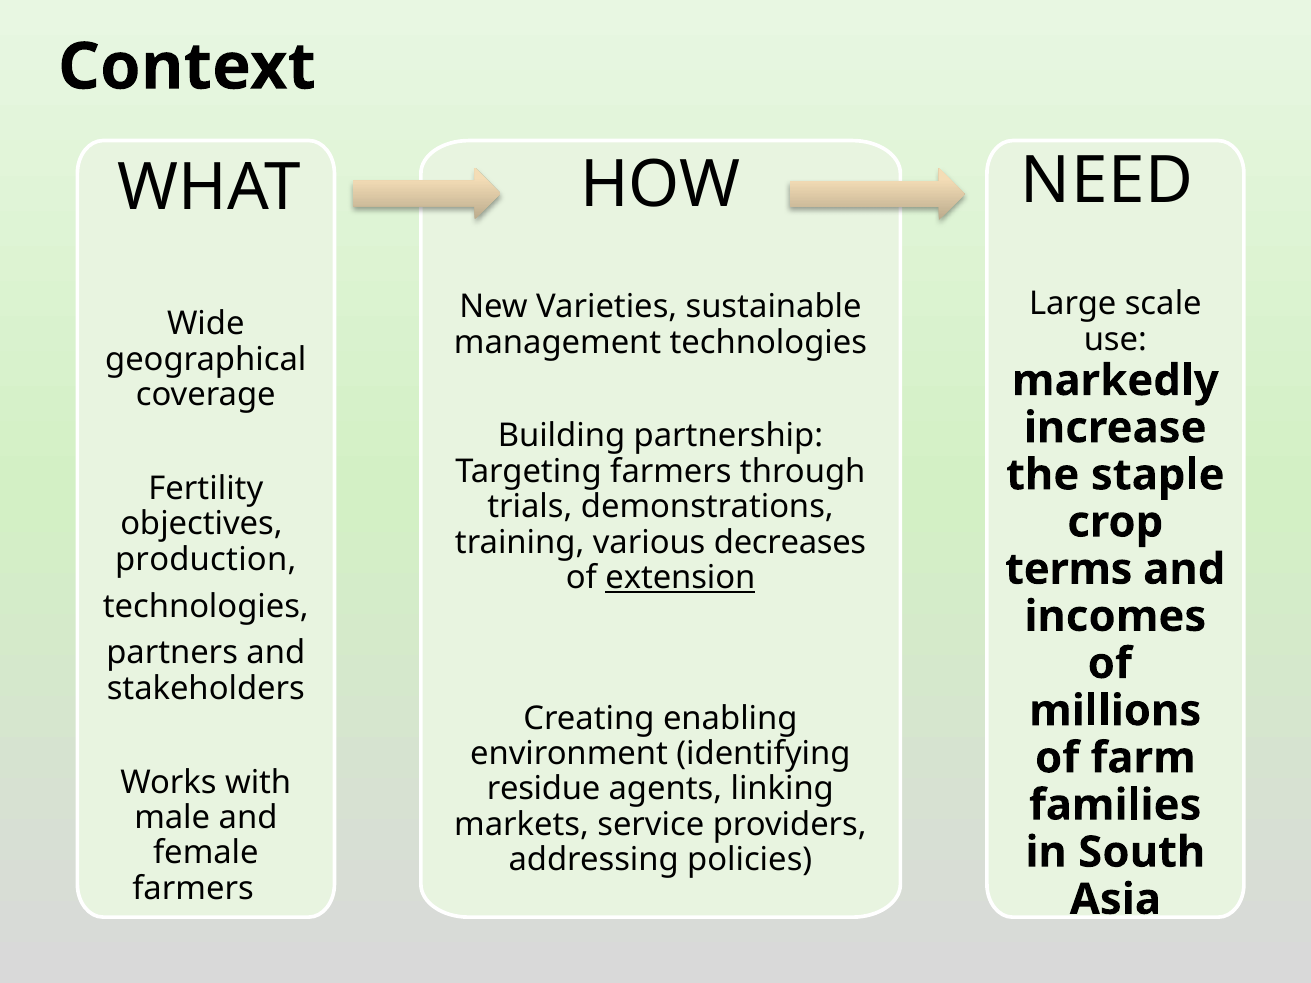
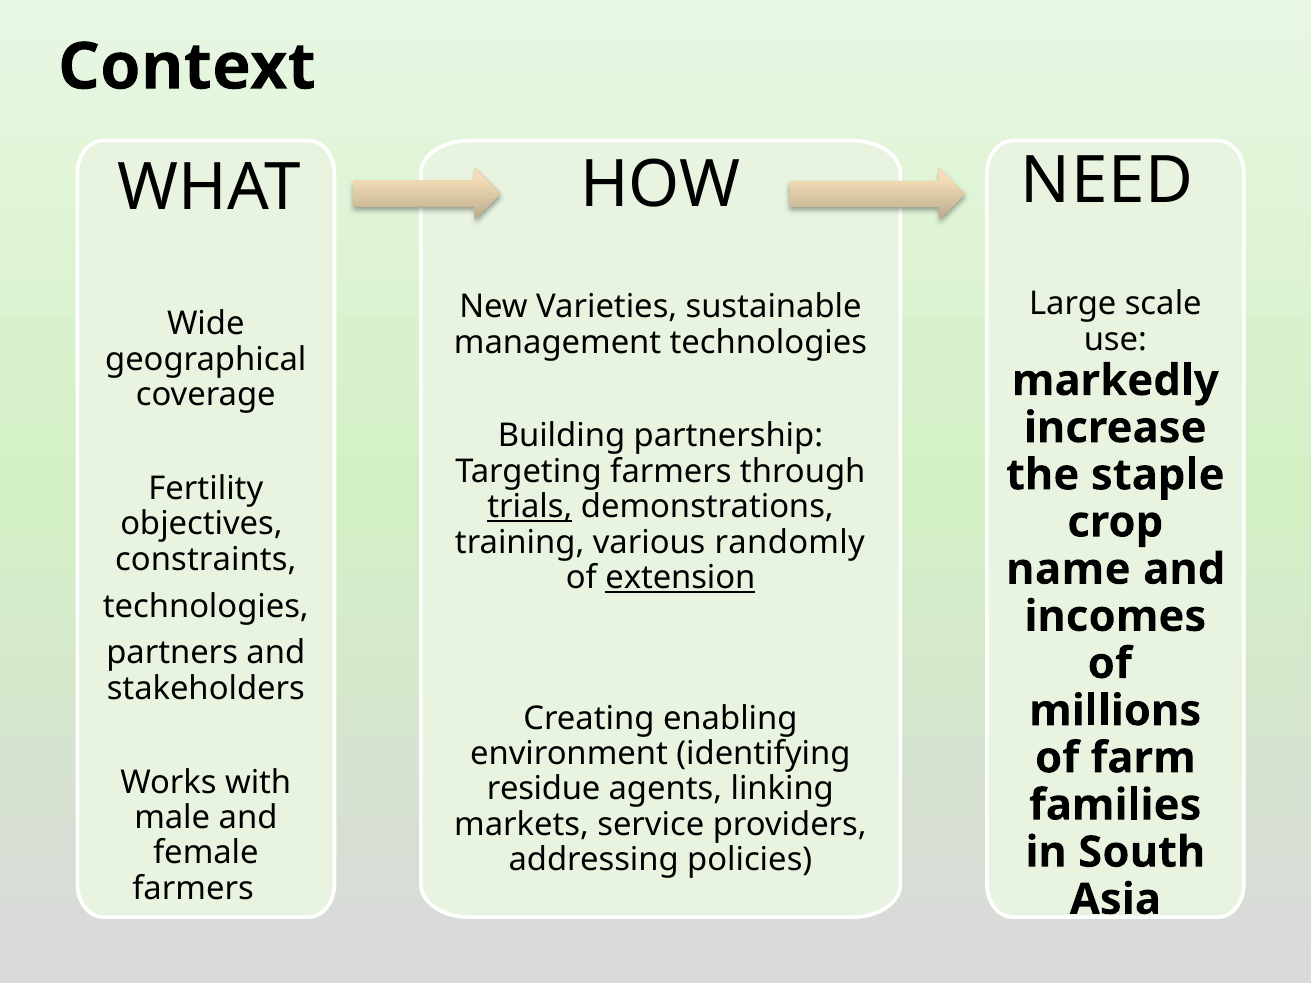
trials underline: none -> present (530, 507)
decreases: decreases -> randomly (790, 542)
production: production -> constraints (206, 560)
terms: terms -> name (1068, 569)
